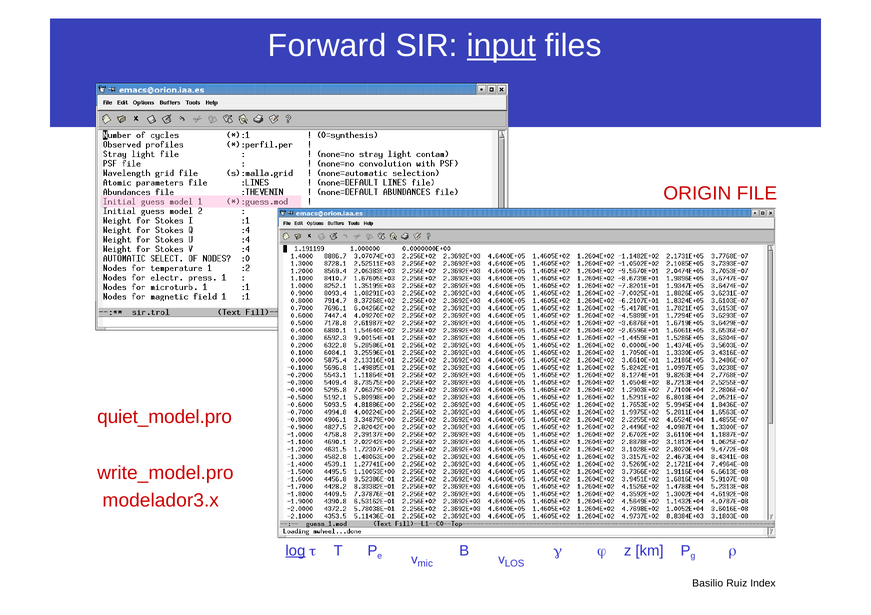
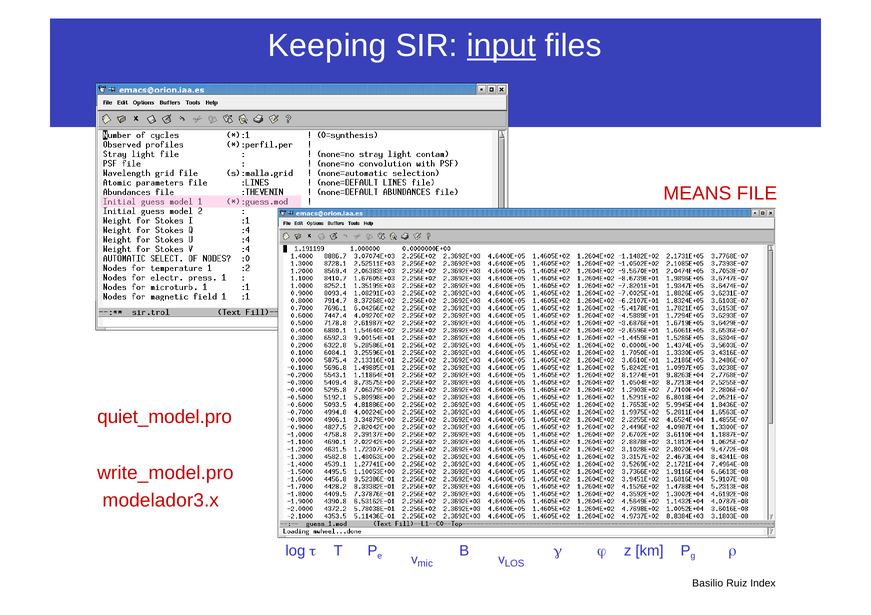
Forward: Forward -> Keeping (327, 46)
ORIGIN: ORIGIN -> MEANS (697, 194)
log underline: present -> none (295, 551)
